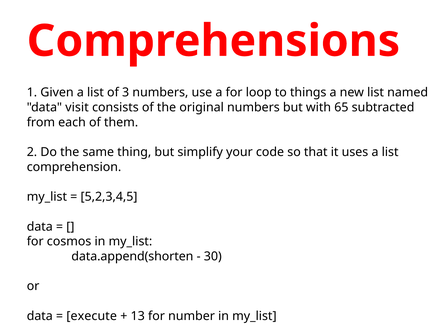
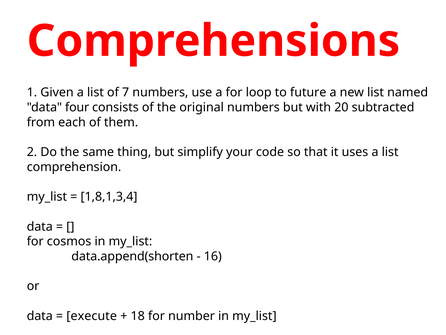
3: 3 -> 7 (126, 92)
things: things -> future (308, 92)
visit: visit -> four (77, 107)
65: 65 -> 20 (341, 107)
5,2,3,4,5: 5,2,3,4,5 -> 1,8,1,3,4 (109, 197)
30: 30 -> 16 (213, 256)
13: 13 -> 18 (138, 315)
